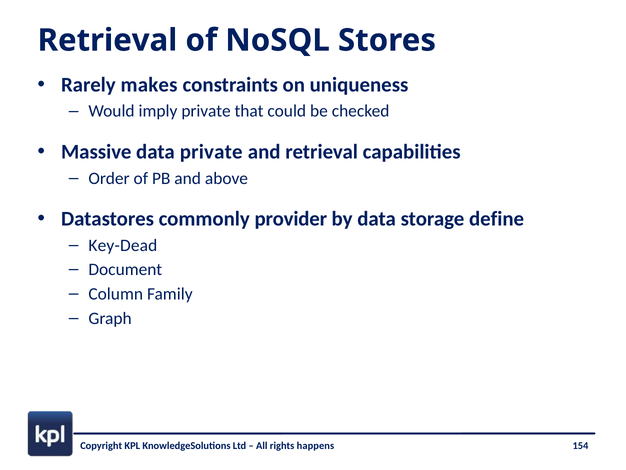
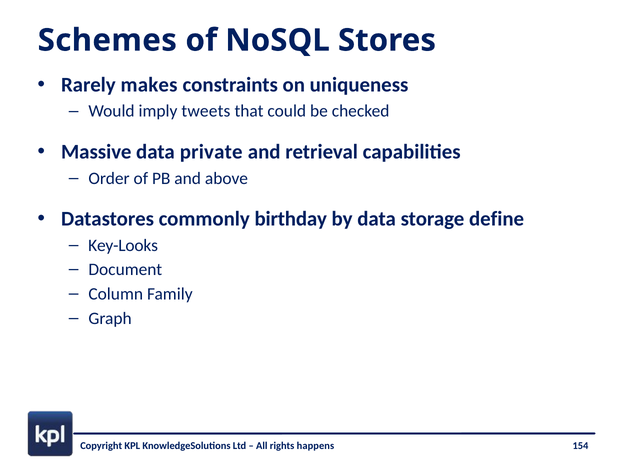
Retrieval: Retrieval -> Schemes (107, 40)
imply private: private -> tweets (206, 111)
provider: provider -> birthday (291, 219)
Key-Dead: Key-Dead -> Key-Looks (123, 245)
